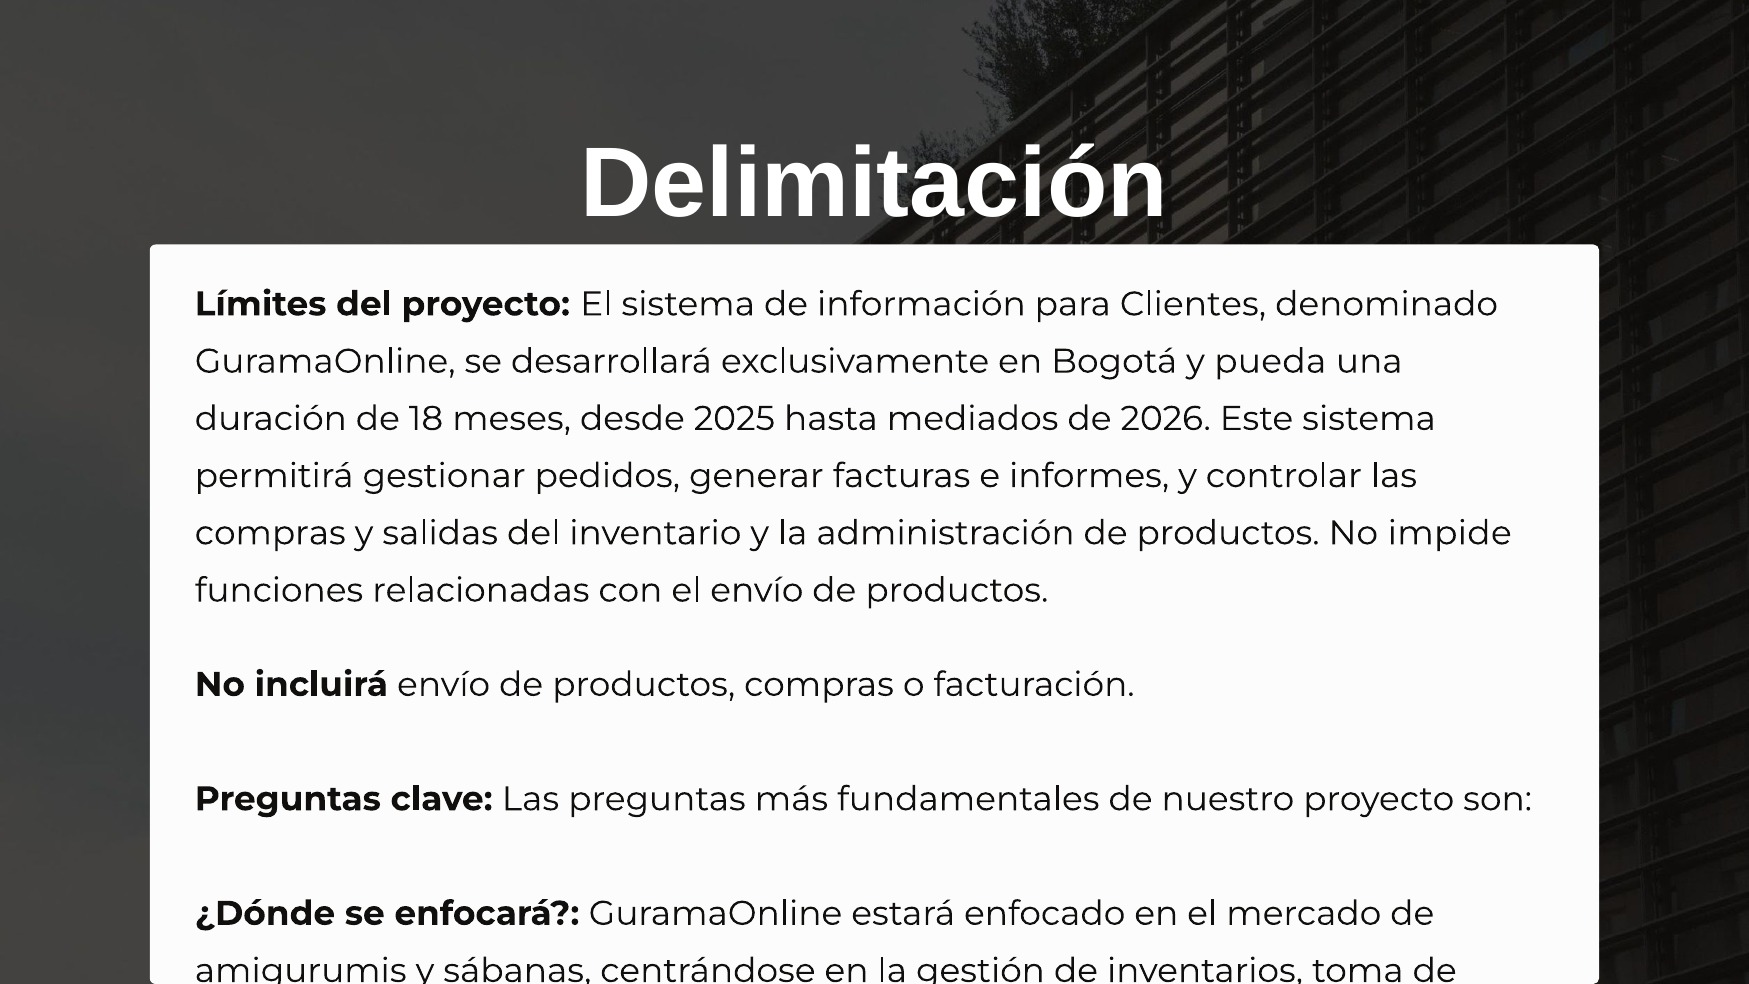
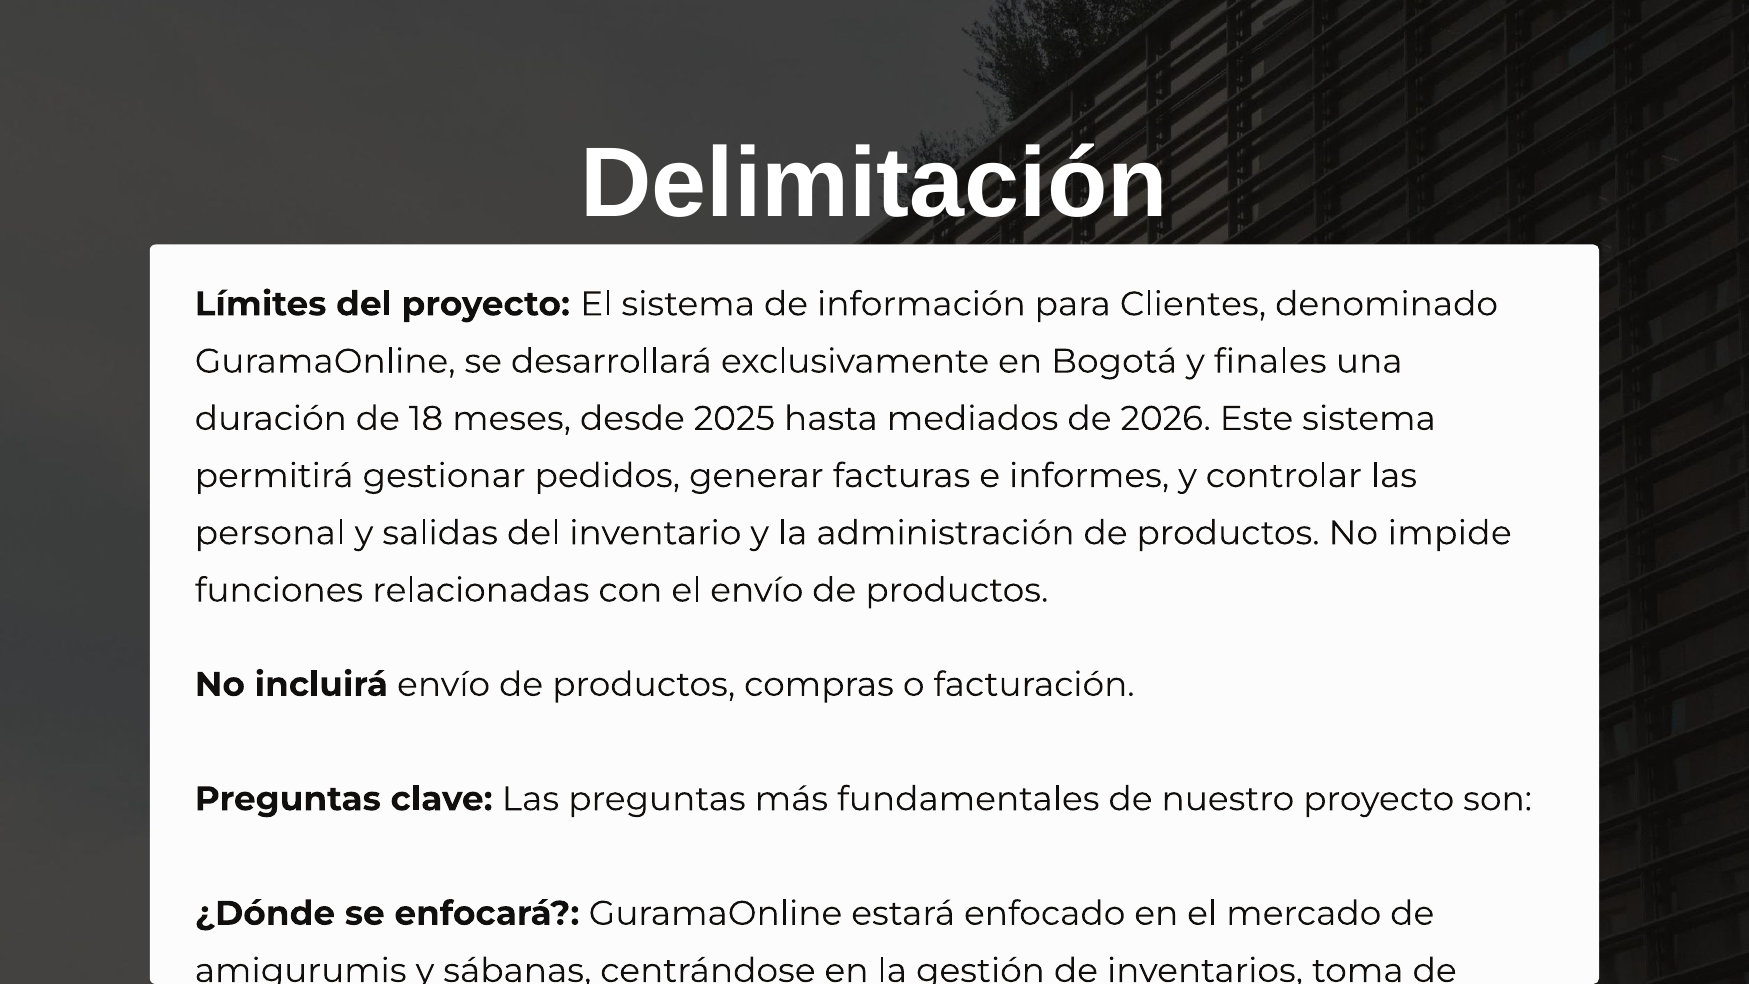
pueda: pueda -> finales (1270, 361)
compras: compras -> personal (270, 533)
